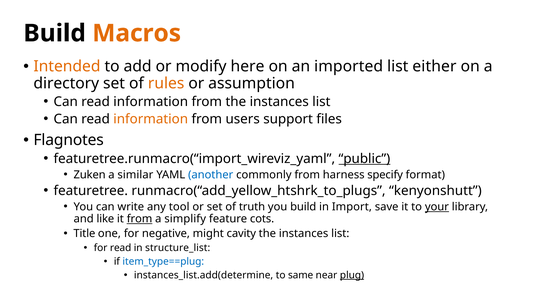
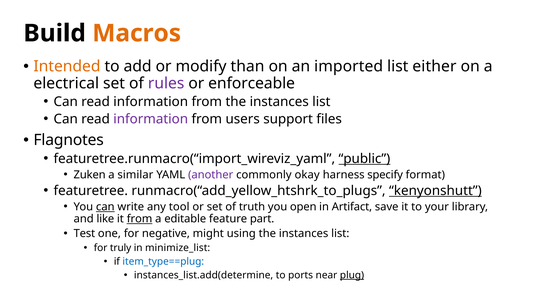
here: here -> than (248, 67)
directory: directory -> electrical (66, 83)
rules colour: orange -> purple (166, 83)
assumption: assumption -> enforceable (252, 83)
information colour: orange -> purple (151, 119)
another colour: blue -> purple (211, 175)
commonly from: from -> okay (307, 175)
kenyonshutt underline: none -> present (435, 191)
can underline: none -> present (105, 207)
you build: build -> open (303, 207)
Import: Import -> Artifact (352, 207)
your underline: present -> none (437, 207)
simplify: simplify -> editable (185, 219)
cots: cots -> part (262, 219)
Title: Title -> Test (84, 234)
cavity: cavity -> using (241, 234)
for read: read -> truly (121, 248)
structure_list: structure_list -> minimize_list (178, 248)
same: same -> ports (301, 276)
